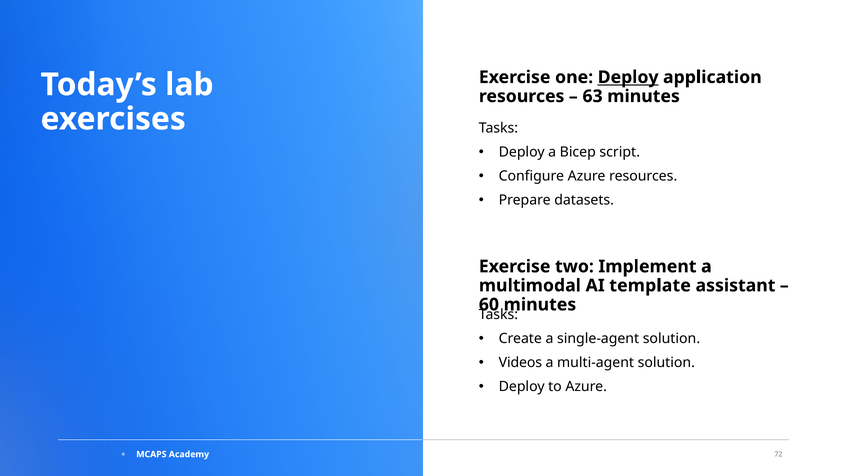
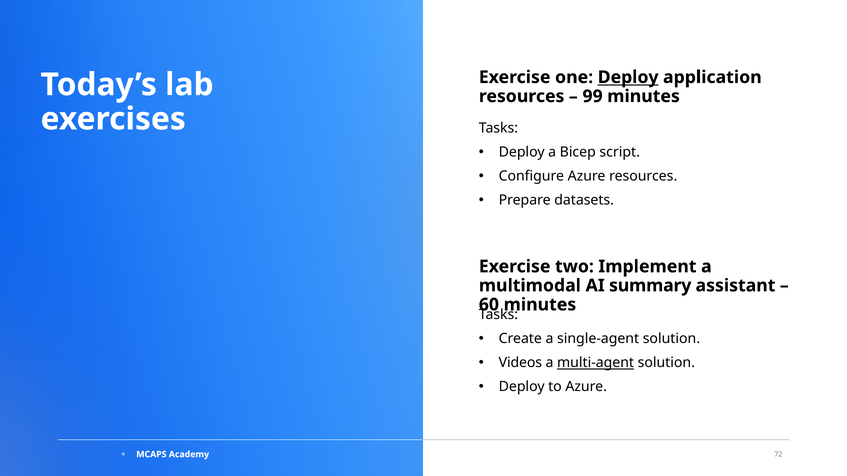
63: 63 -> 99 (593, 96)
template: template -> summary (650, 286)
multi-agent underline: none -> present (596, 363)
